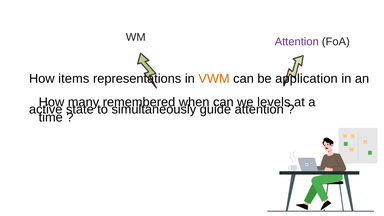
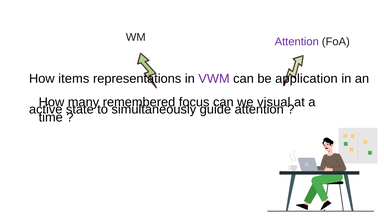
VWM colour: orange -> purple (214, 79)
when: when -> focus (194, 102)
levels: levels -> visual (274, 102)
